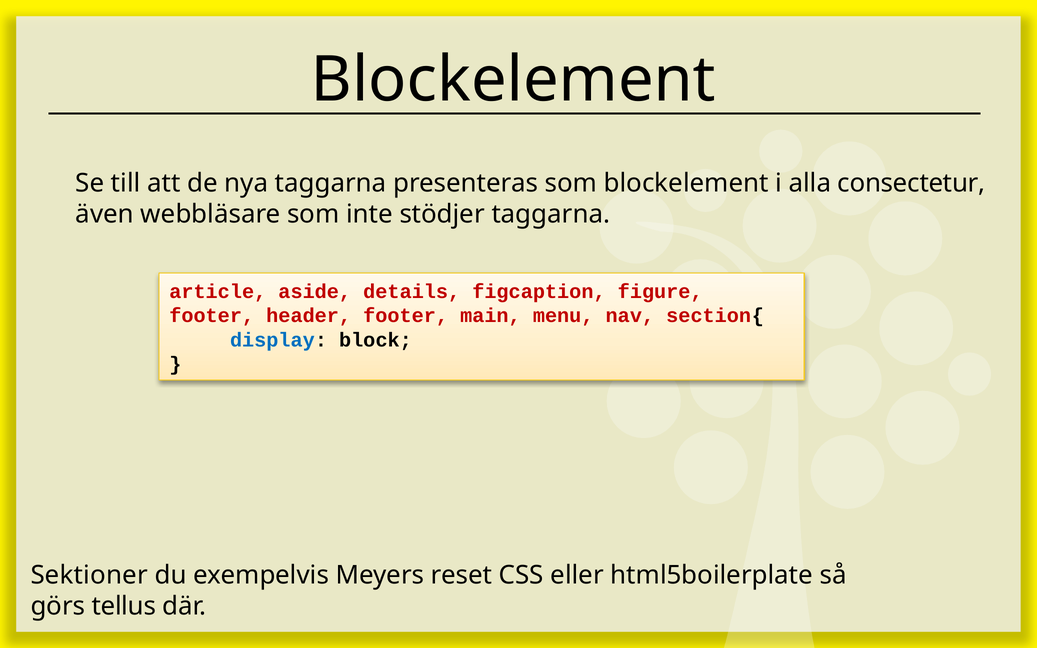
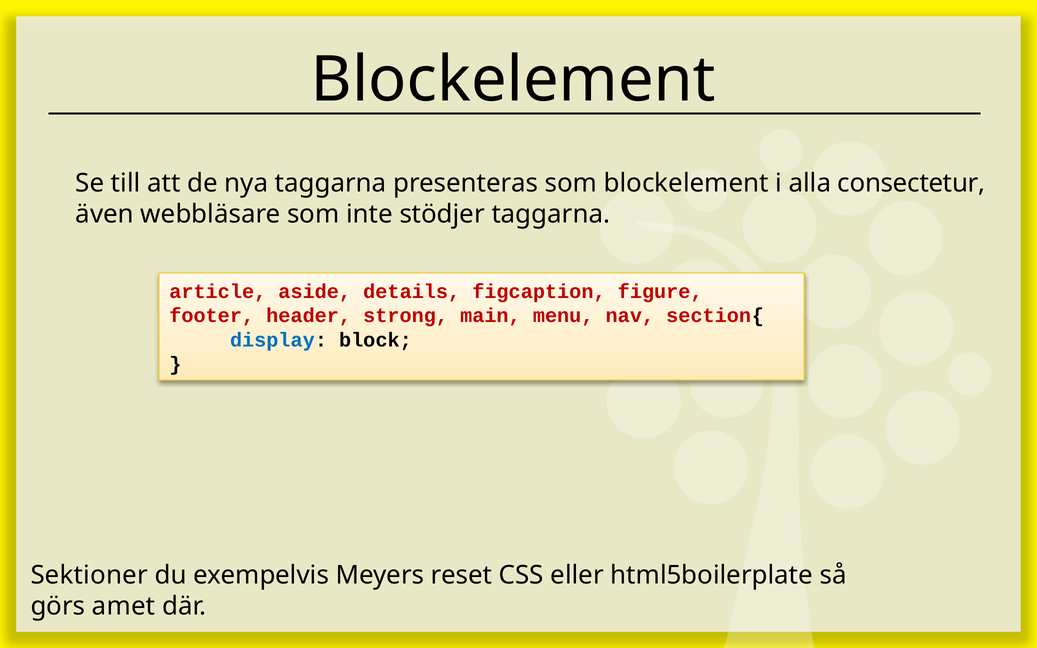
header footer: footer -> strong (406, 316)
tellus: tellus -> amet (124, 606)
